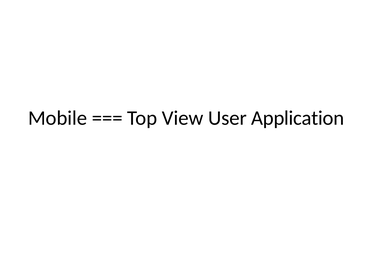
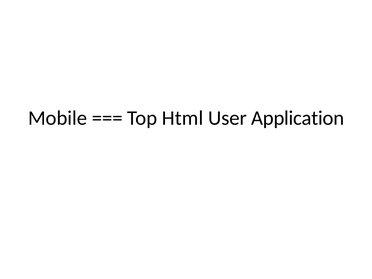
View: View -> Html (183, 118)
